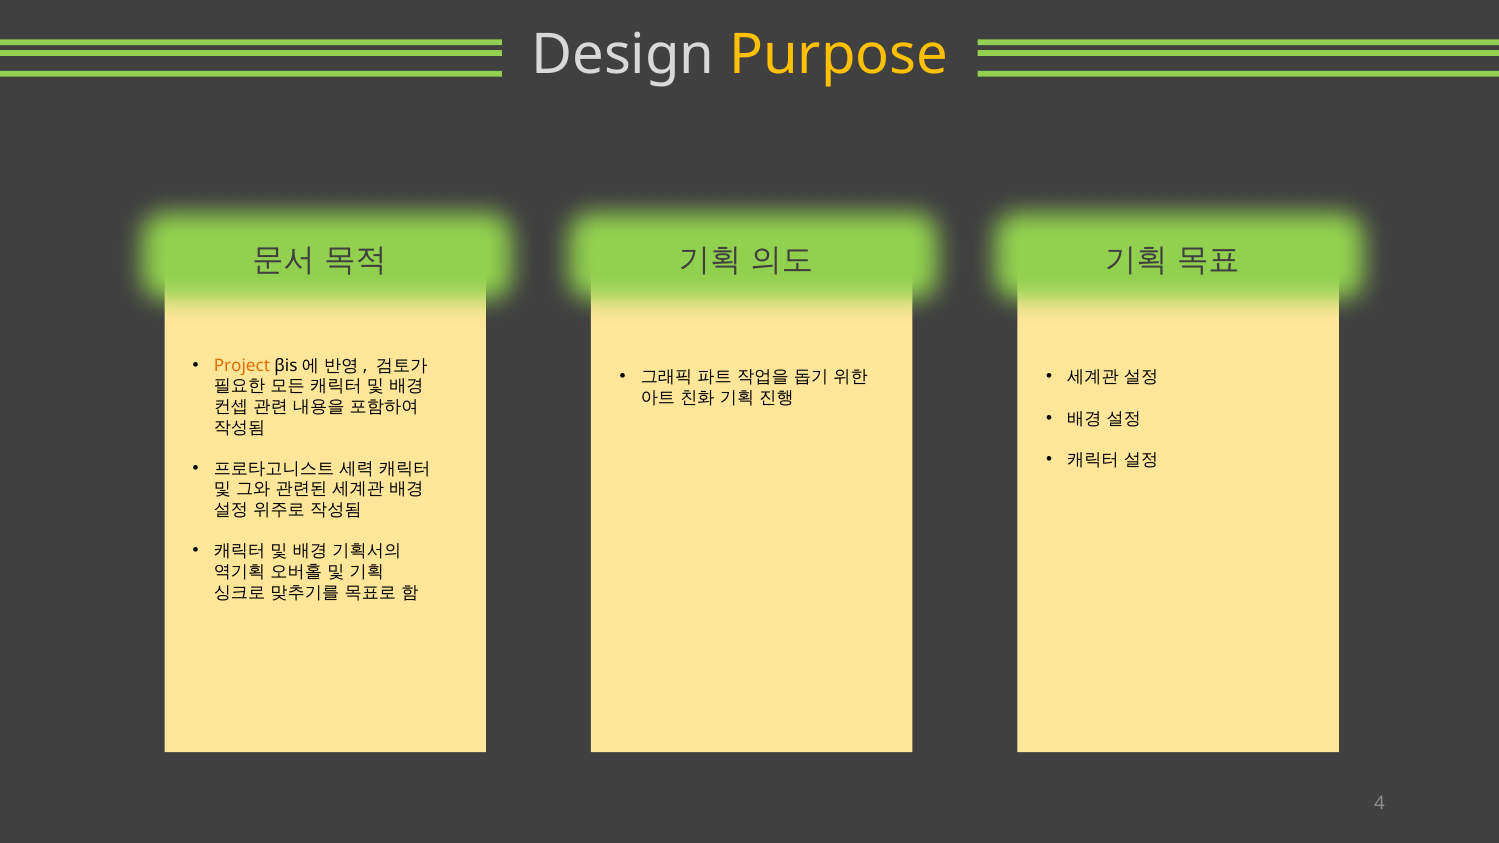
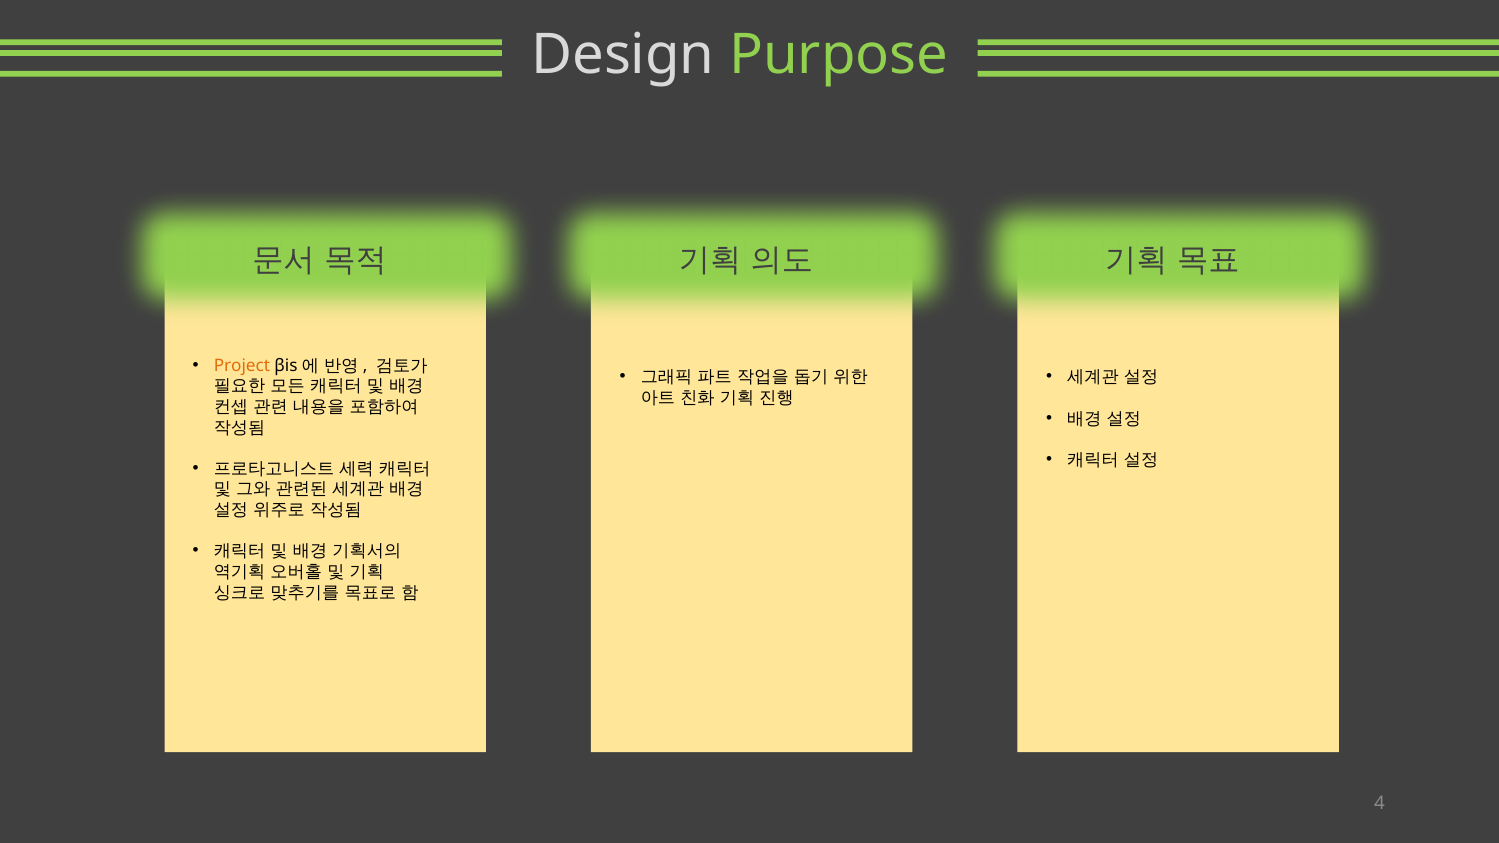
Purpose colour: yellow -> light green (839, 55)
